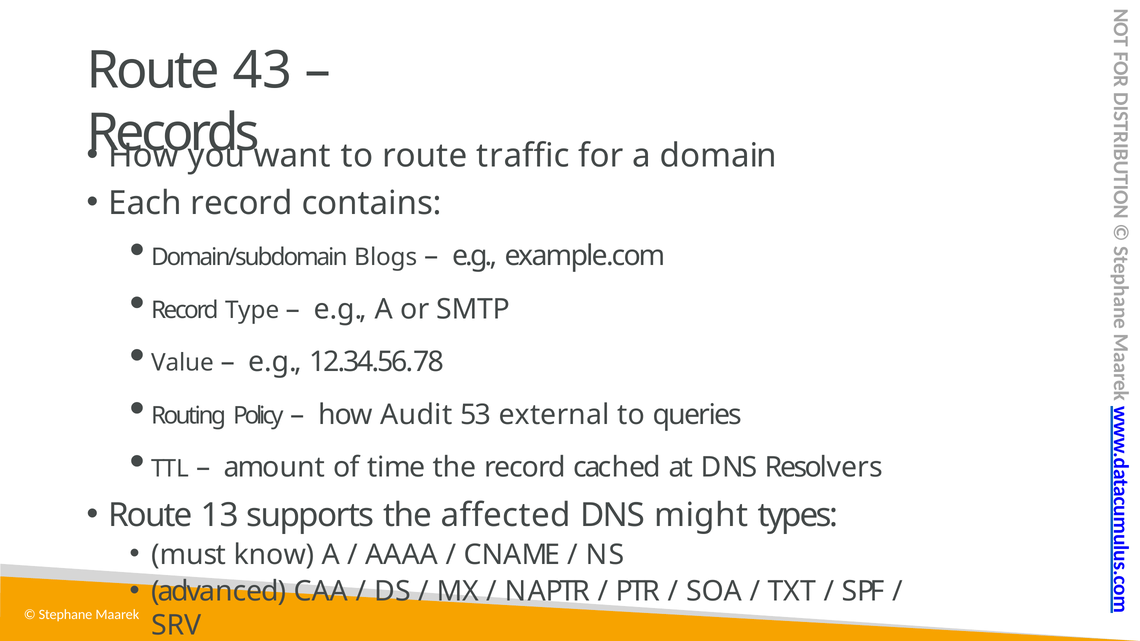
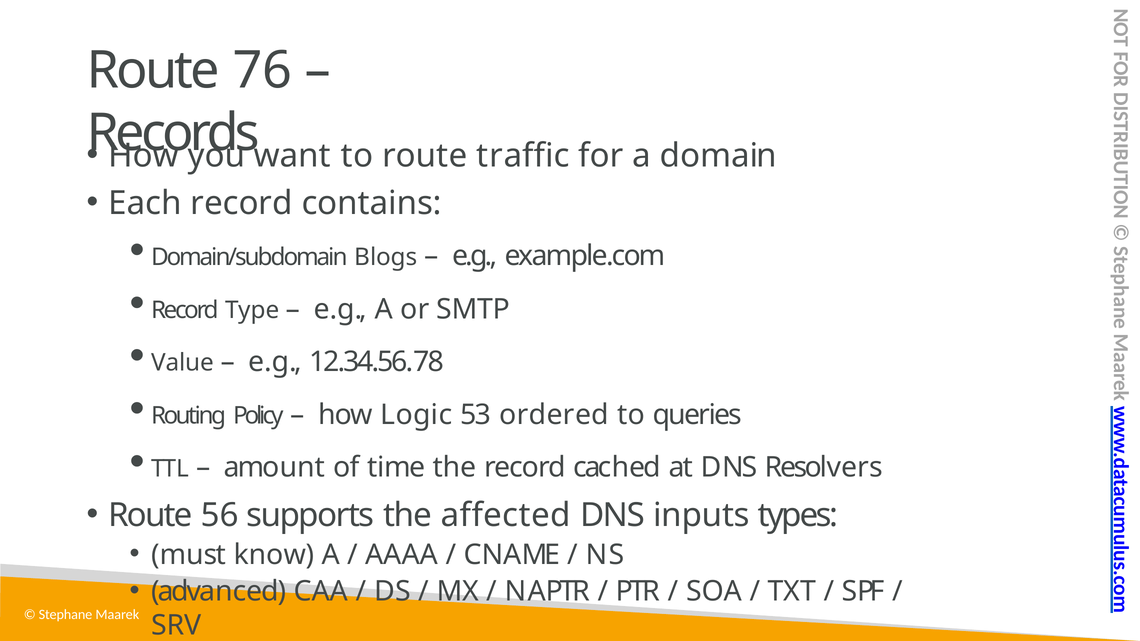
43: 43 -> 76 (262, 71)
Audit: Audit -> Logic (416, 415)
external: external -> ordered (554, 415)
13: 13 -> 56 (220, 515)
might: might -> inputs (701, 515)
